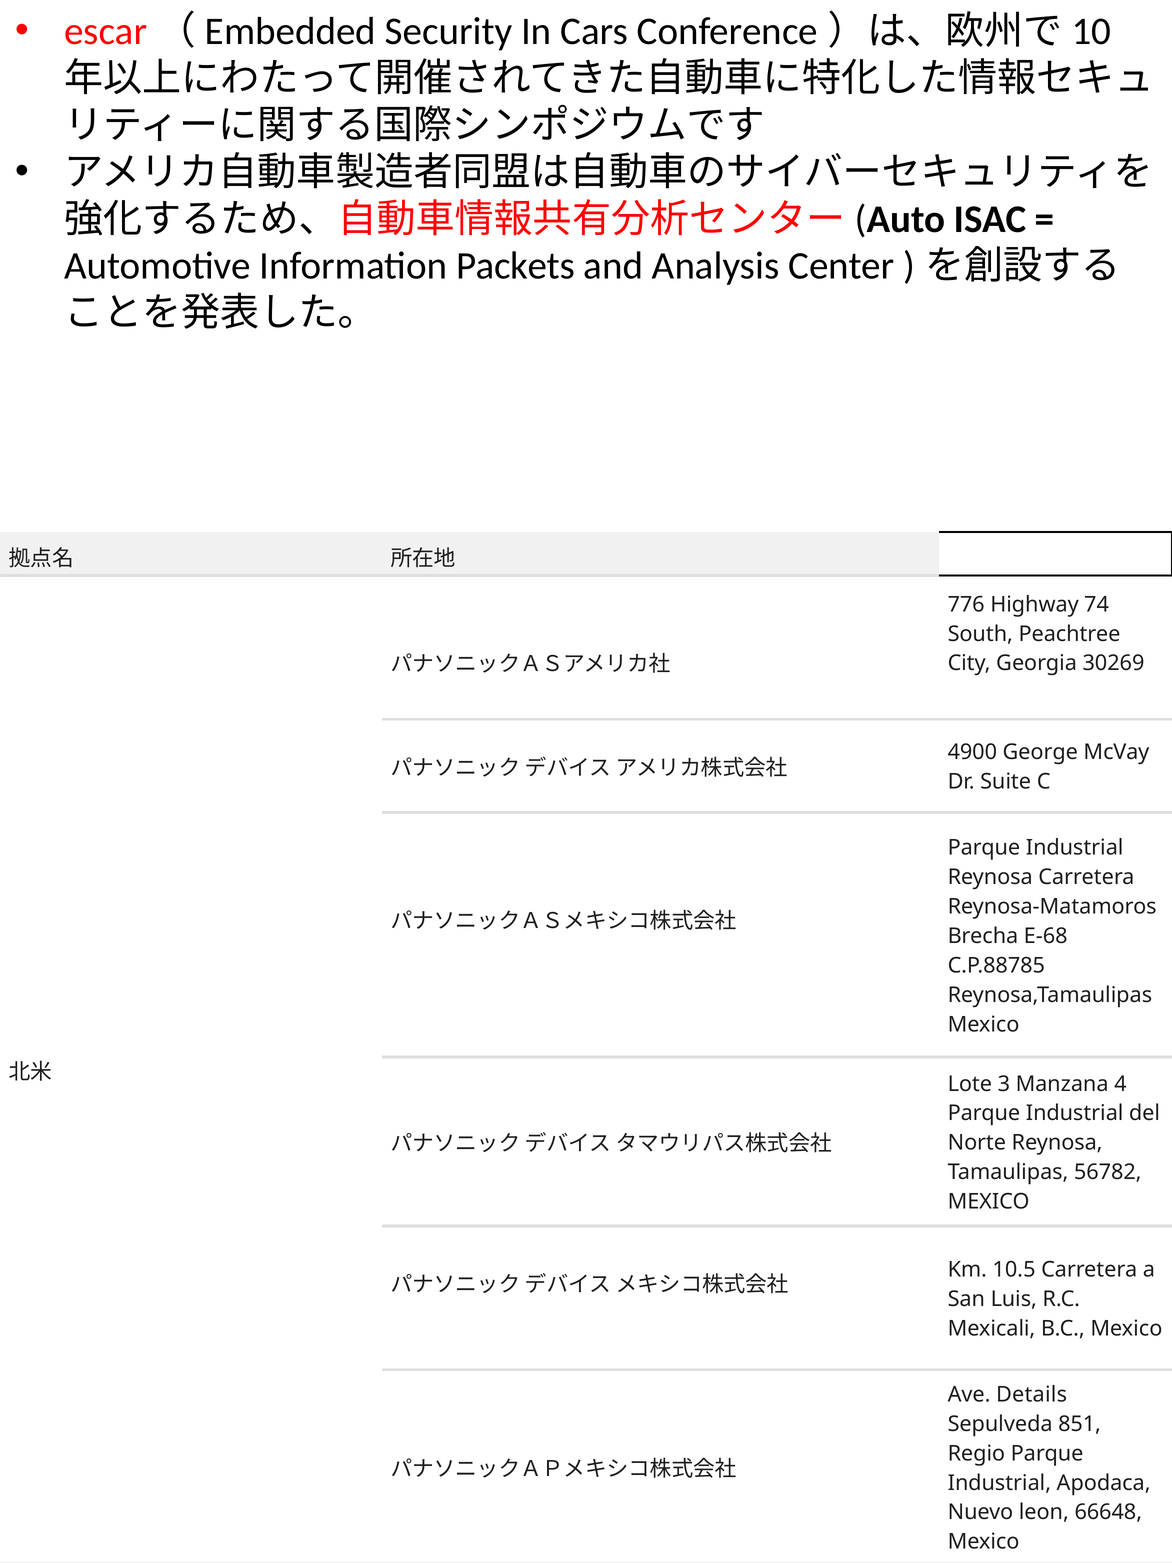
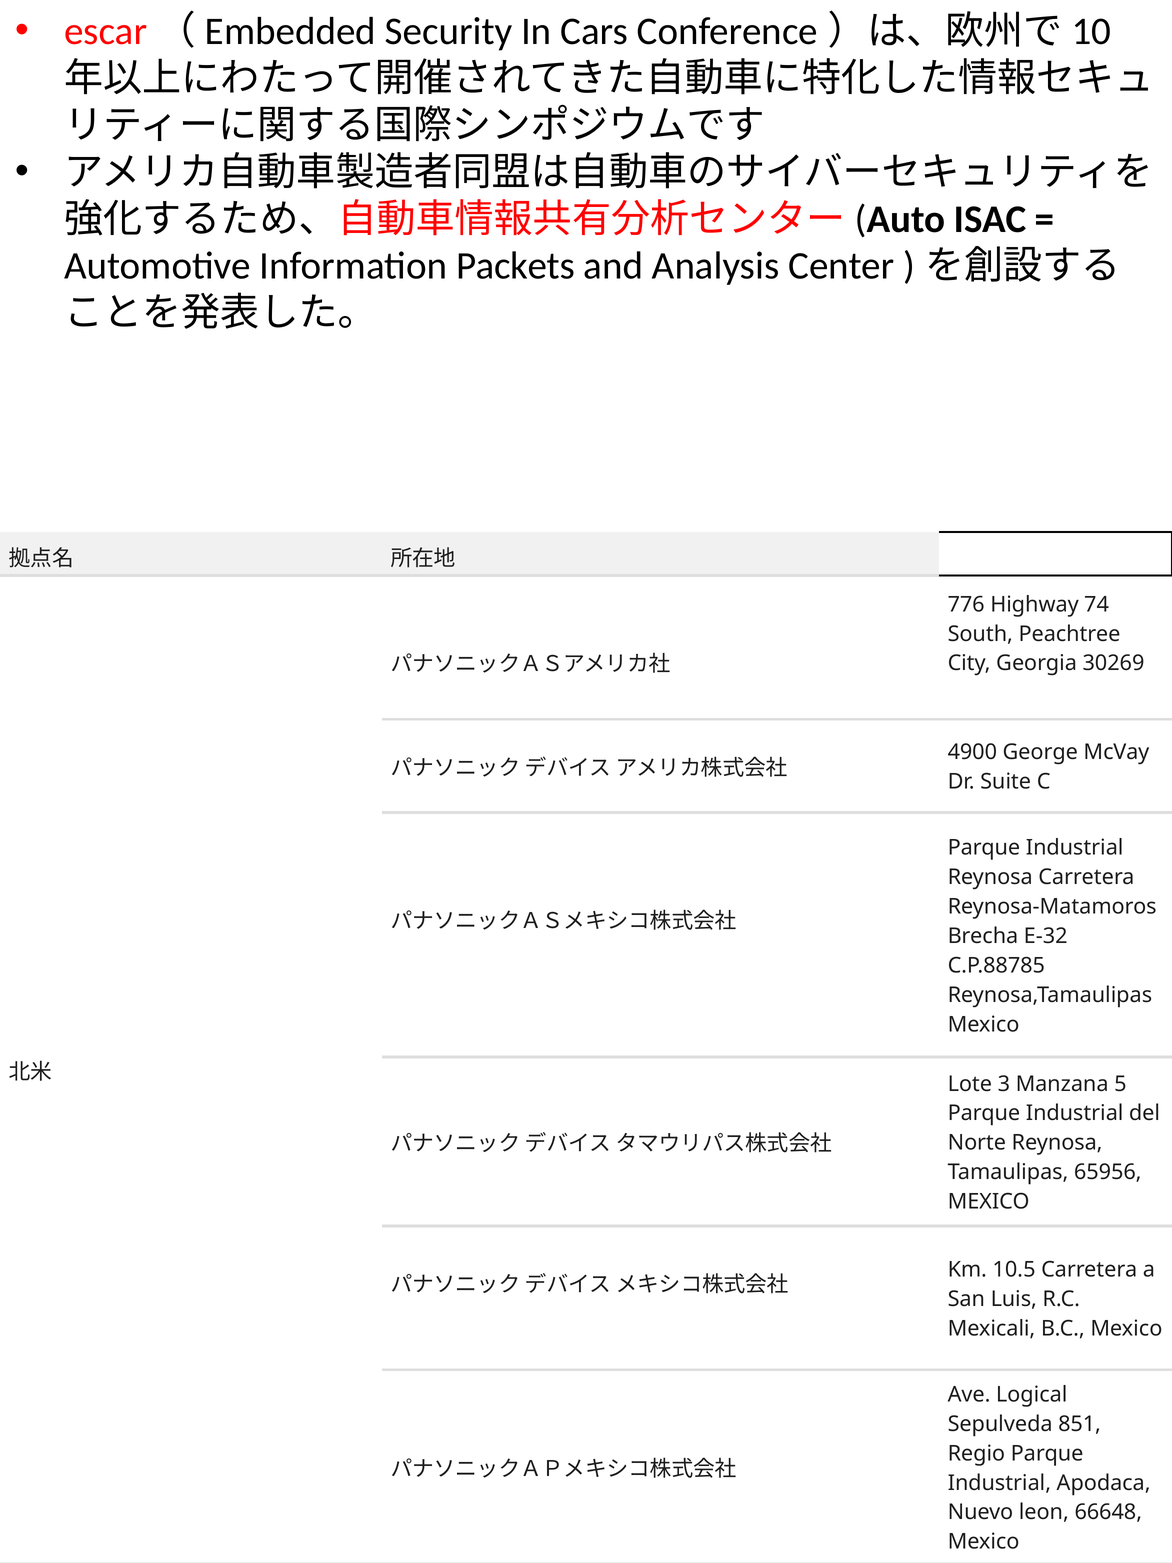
E-68: E-68 -> E-32 (1046, 936)
4: 4 -> 5 (1120, 1084)
56782: 56782 -> 65956 (1108, 1172)
Details: Details -> Logical (1032, 1394)
